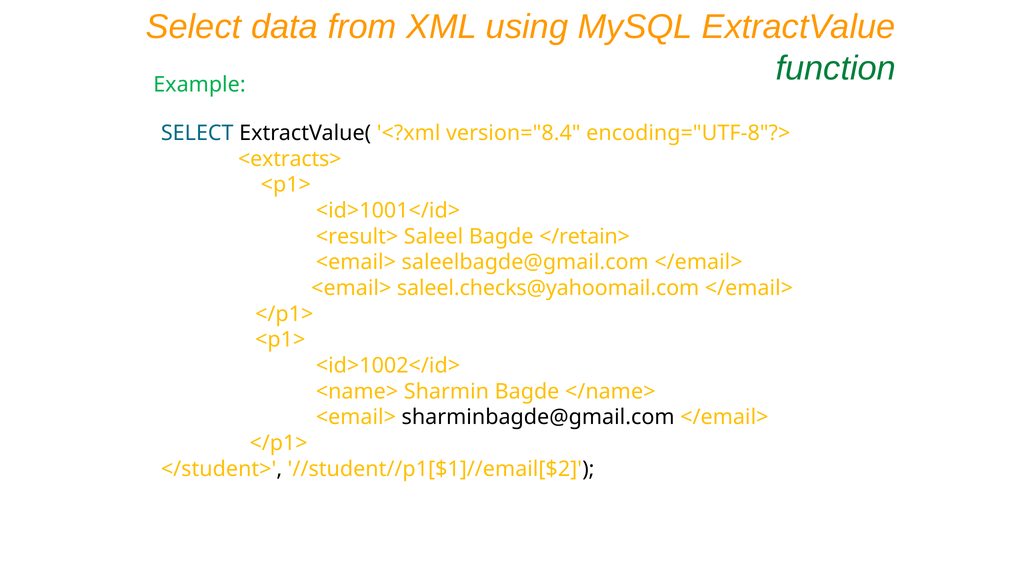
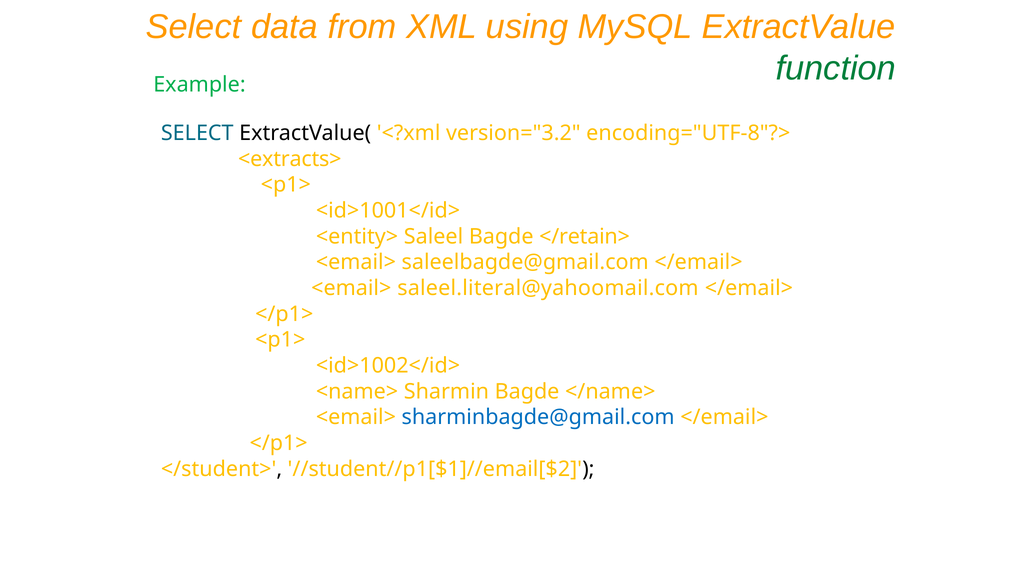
version="8.4: version="8.4 -> version="3.2 (513, 133)
<result>: <result> -> <entity> (357, 237)
saleel.checks@yahoomail.com: saleel.checks@yahoomail.com -> saleel.literal@yahoomail.com (548, 288)
sharminbagde@gmail.com colour: black -> blue (538, 417)
